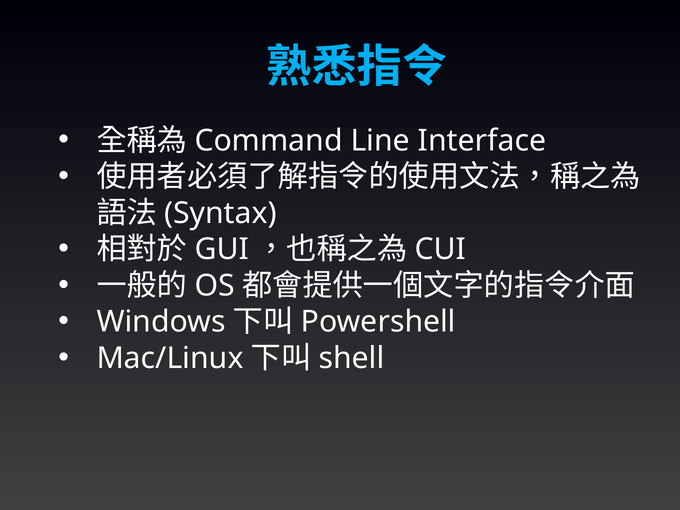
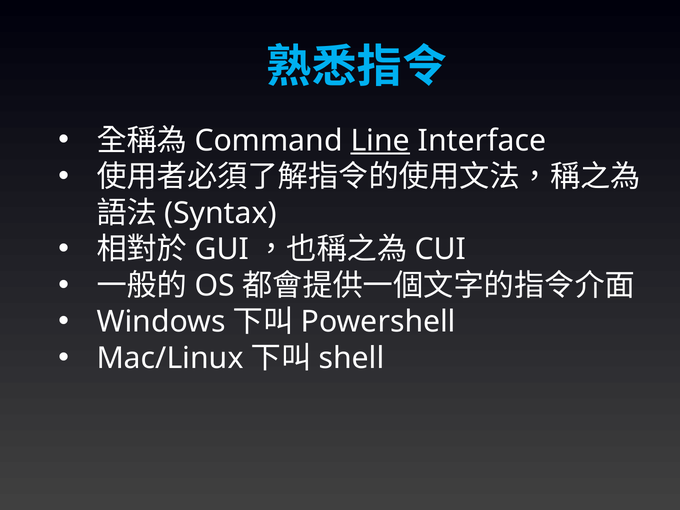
Line underline: none -> present (380, 141)
